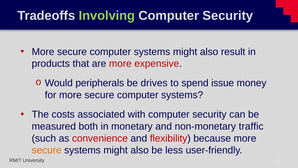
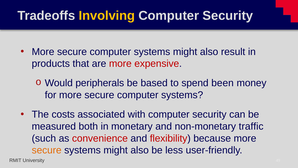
Involving colour: light green -> yellow (107, 16)
drives: drives -> based (154, 83)
issue: issue -> been (223, 83)
